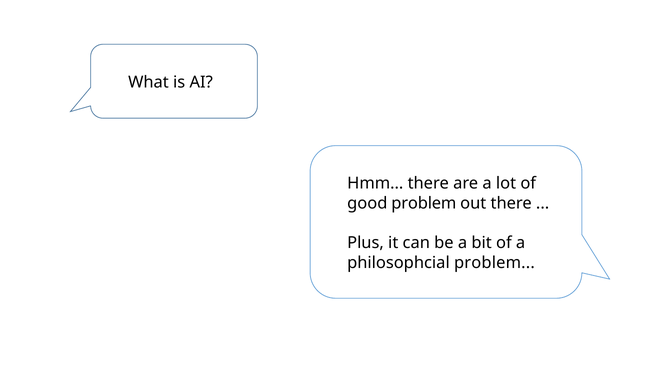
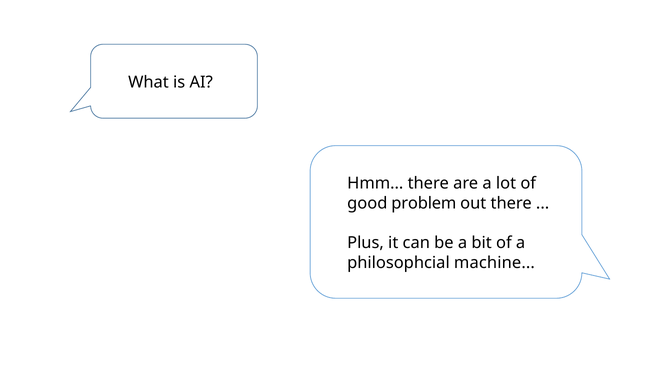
philosophcial problem: problem -> machine (494, 262)
